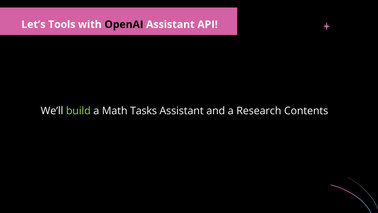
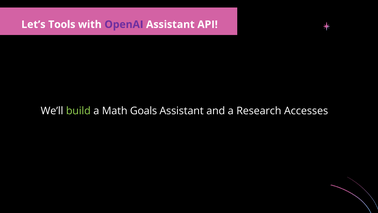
OpenAI colour: black -> purple (124, 24)
Tasks: Tasks -> Goals (144, 111)
Contents: Contents -> Accesses (306, 111)
